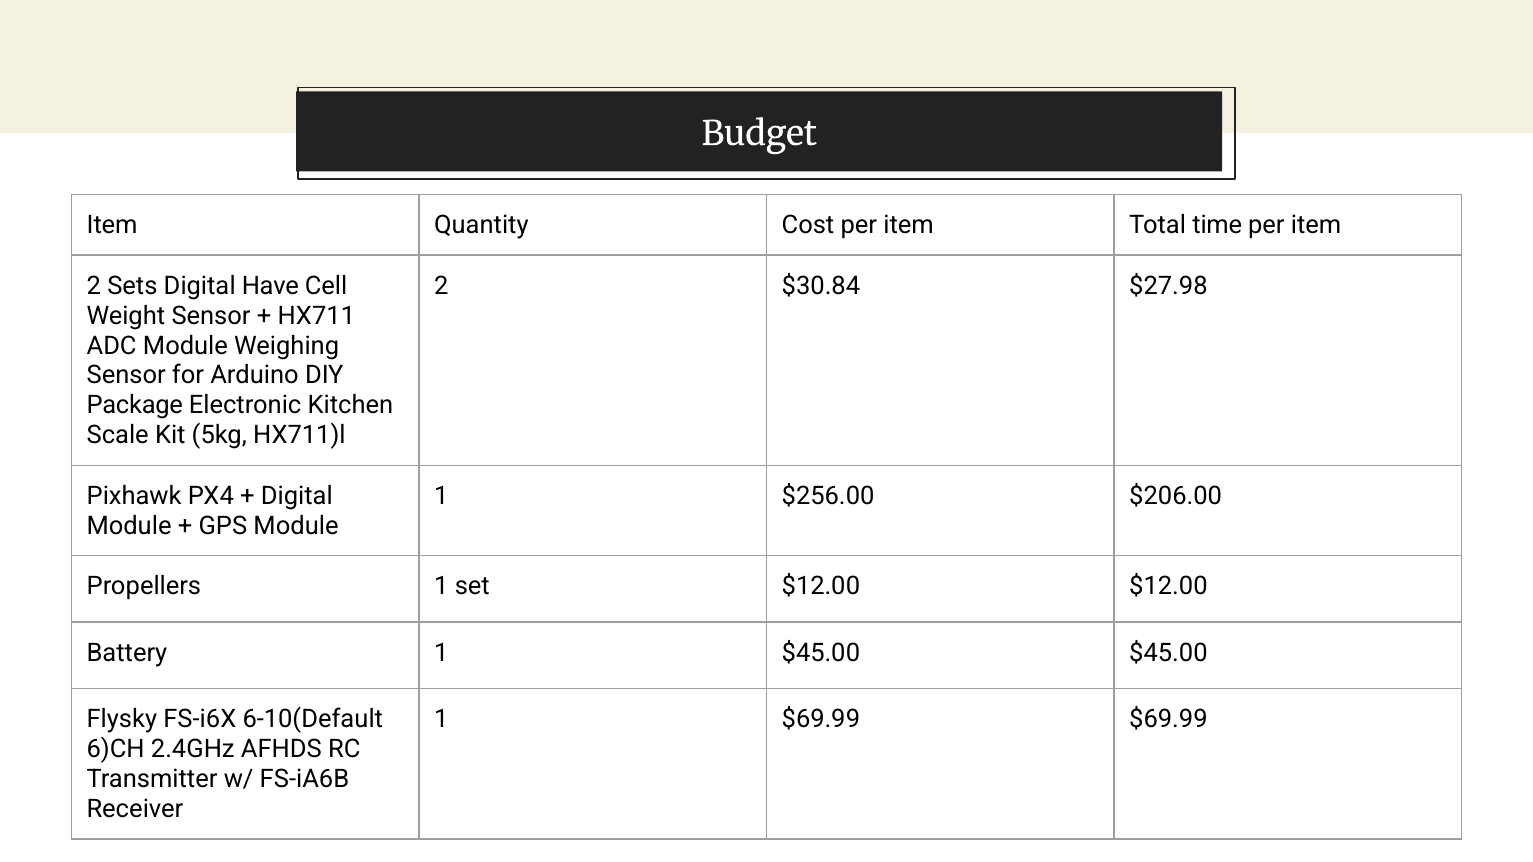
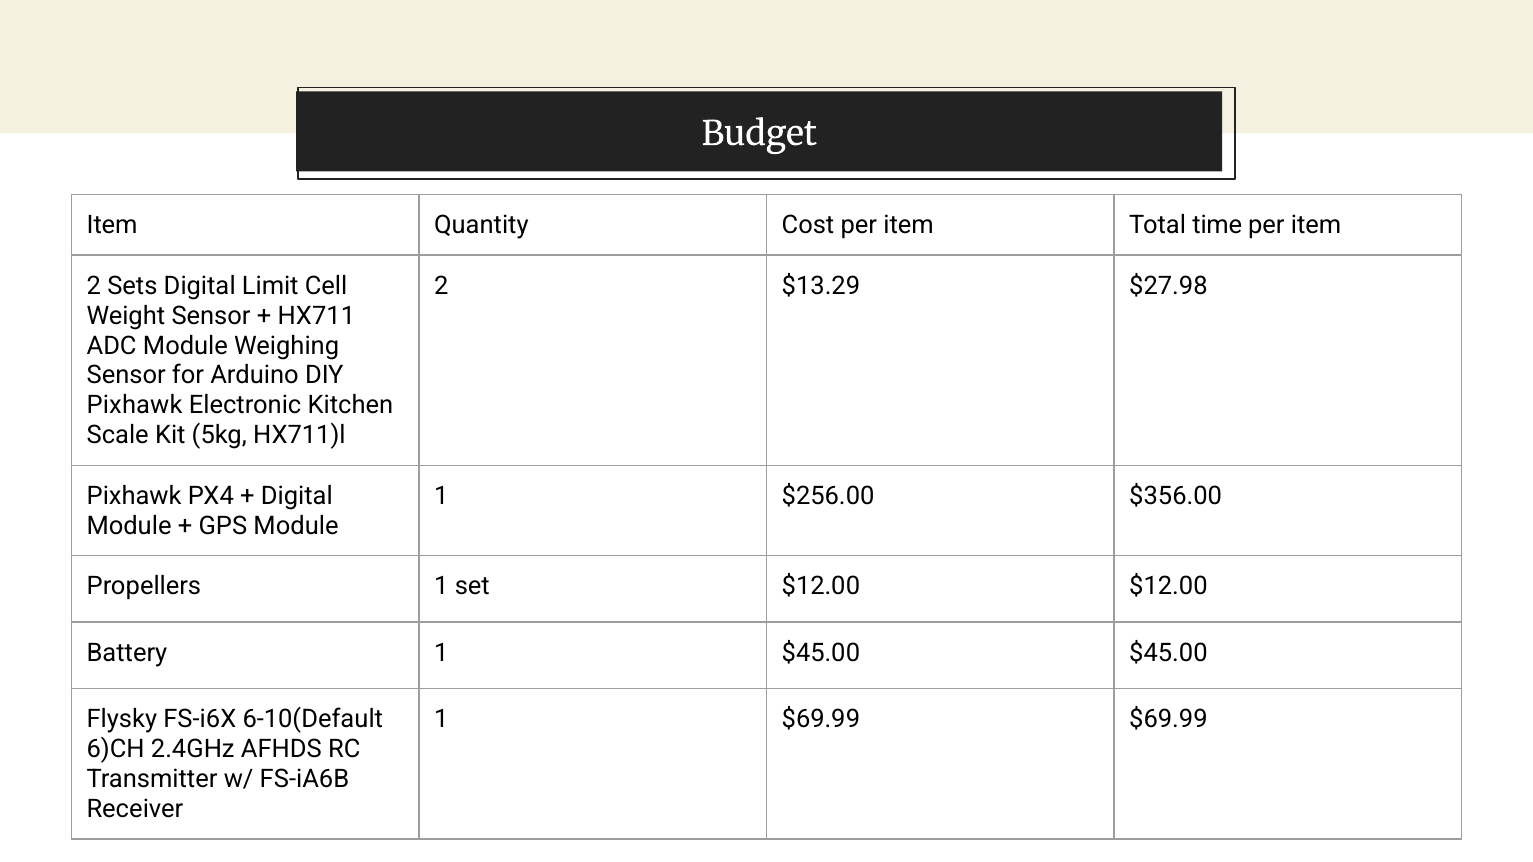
Have: Have -> Limit (270, 286)
$30.84: $30.84 -> $13.29 (821, 286)
Package: Package -> Pixhawk (135, 406)
$206.00: $206.00 -> $356.00 (1176, 496)
